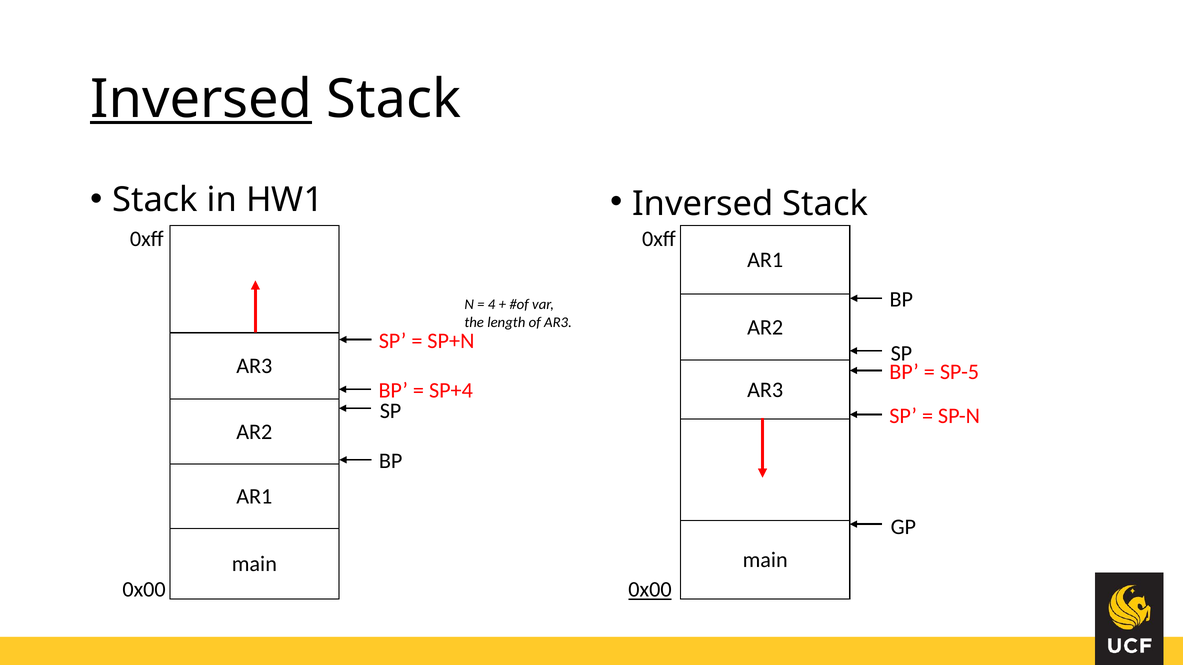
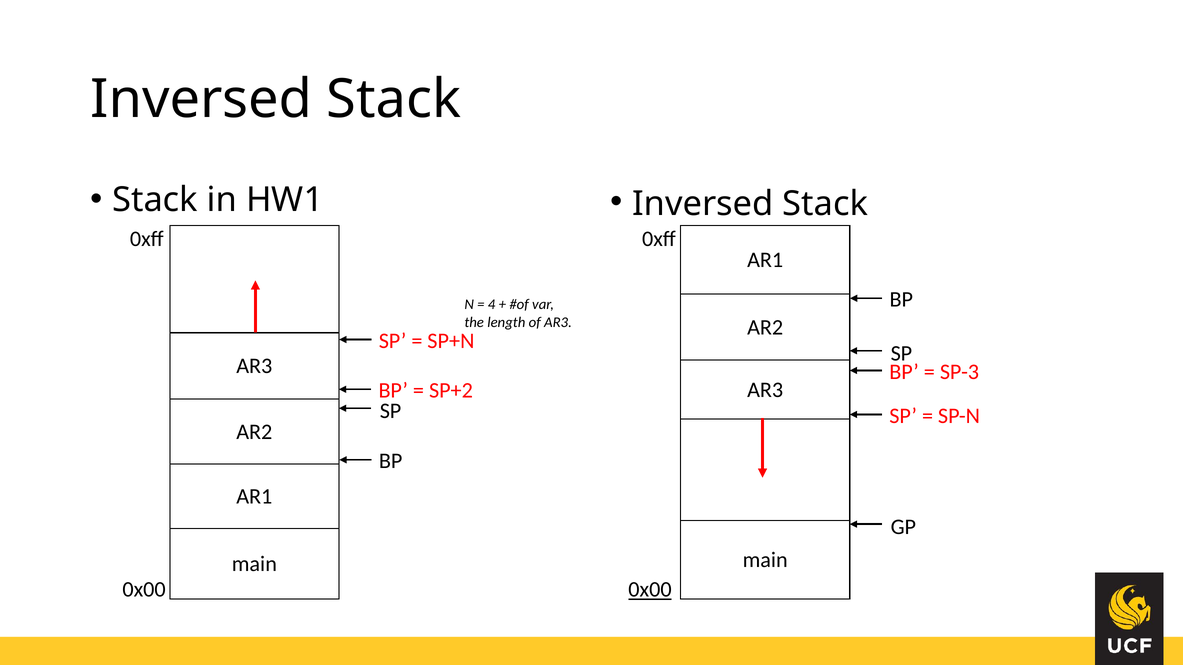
Inversed underline: present -> none (201, 99)
SP-5: SP-5 -> SP-3 (959, 372)
SP+4: SP+4 -> SP+2 (451, 391)
